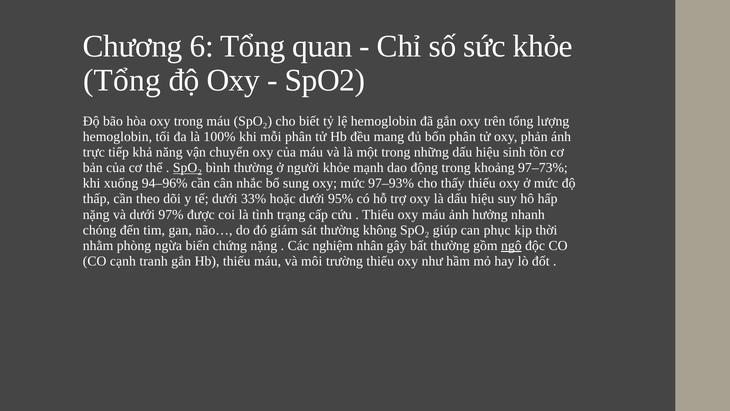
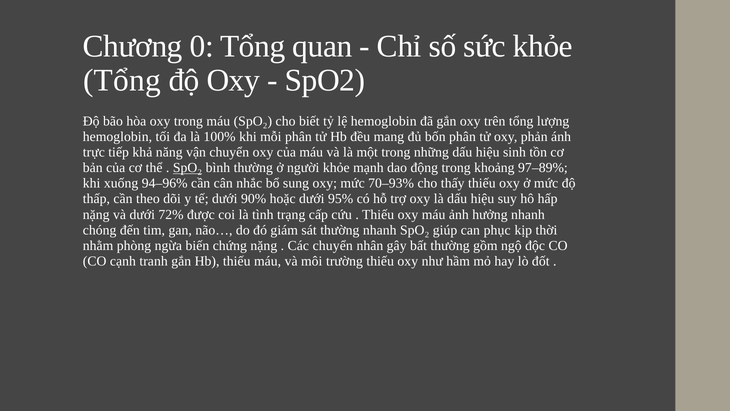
6: 6 -> 0 (202, 47)
97–73%: 97–73% -> 97–89% (543, 168)
97–93%: 97–93% -> 70–93% (391, 183)
33%: 33% -> 90% (254, 199)
97%: 97% -> 72% (171, 214)
thường không: không -> nhanh (380, 230)
Các nghiệm: nghiệm -> chuyển (333, 245)
ngộ underline: present -> none (511, 245)
